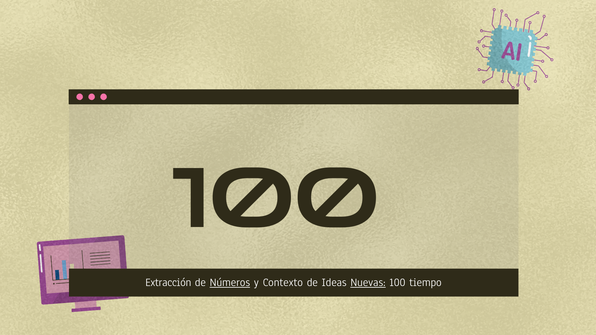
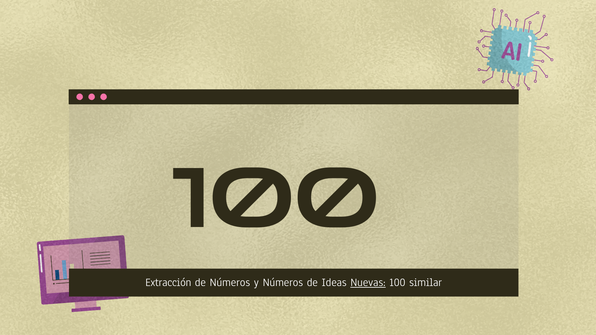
Números underline: present -> none (230, 283)
y Contexto: Contexto -> Números (283, 283)
tiempo: tiempo -> similar (426, 283)
